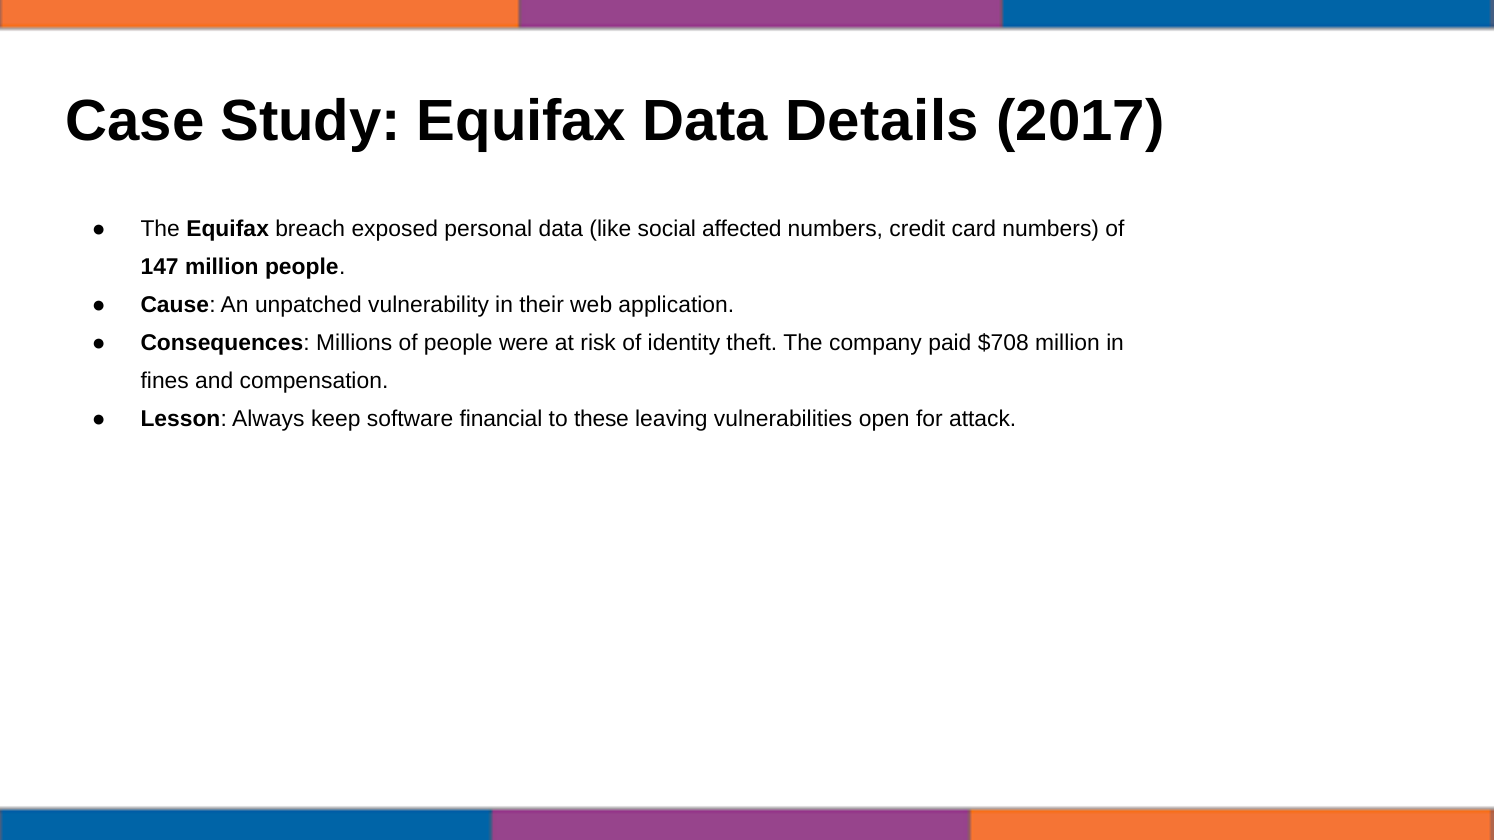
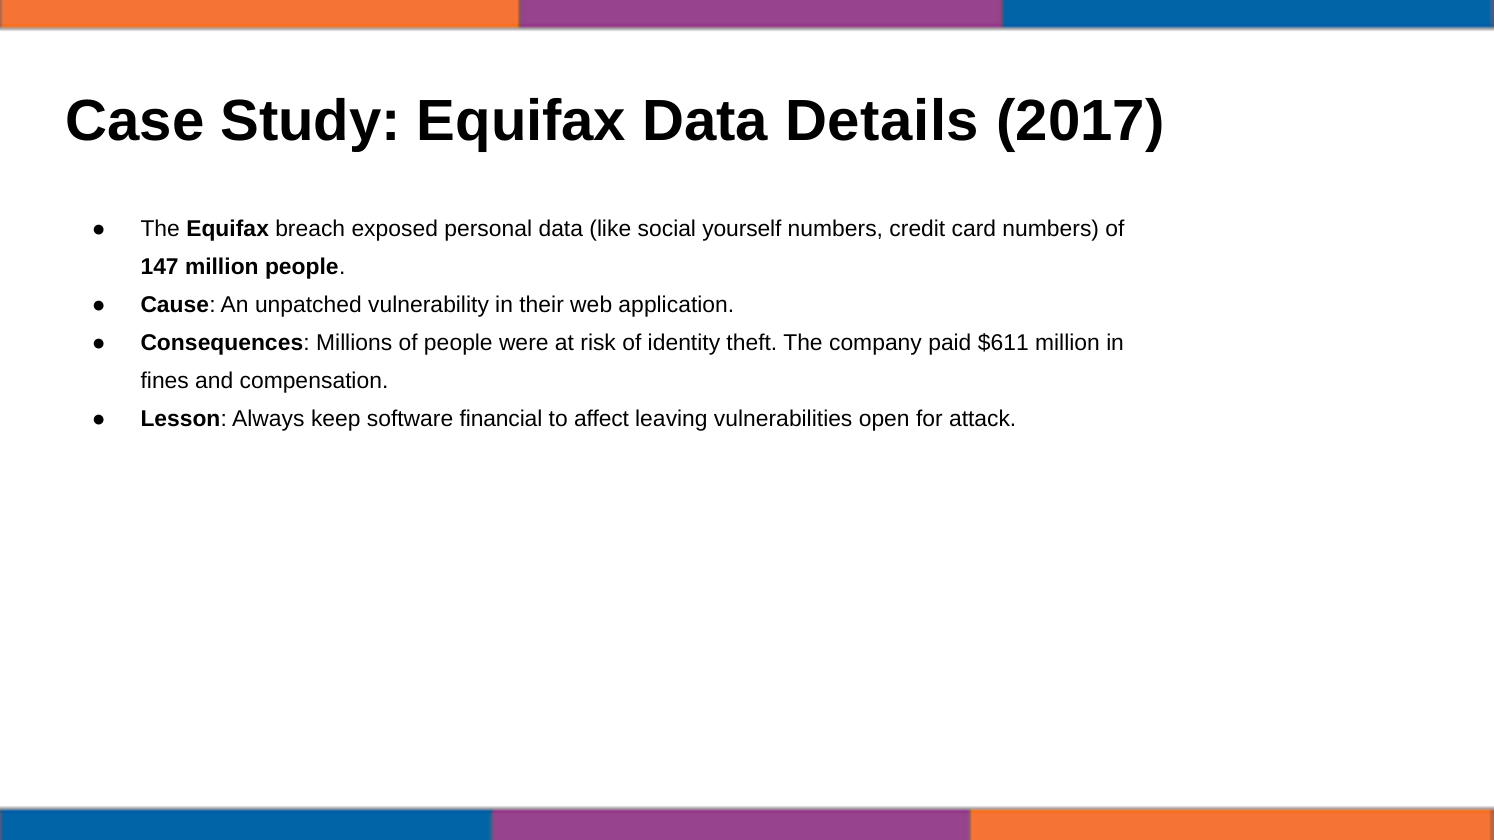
affected: affected -> yourself (742, 229)
$708: $708 -> $611 (1003, 343)
these: these -> affect (601, 420)
